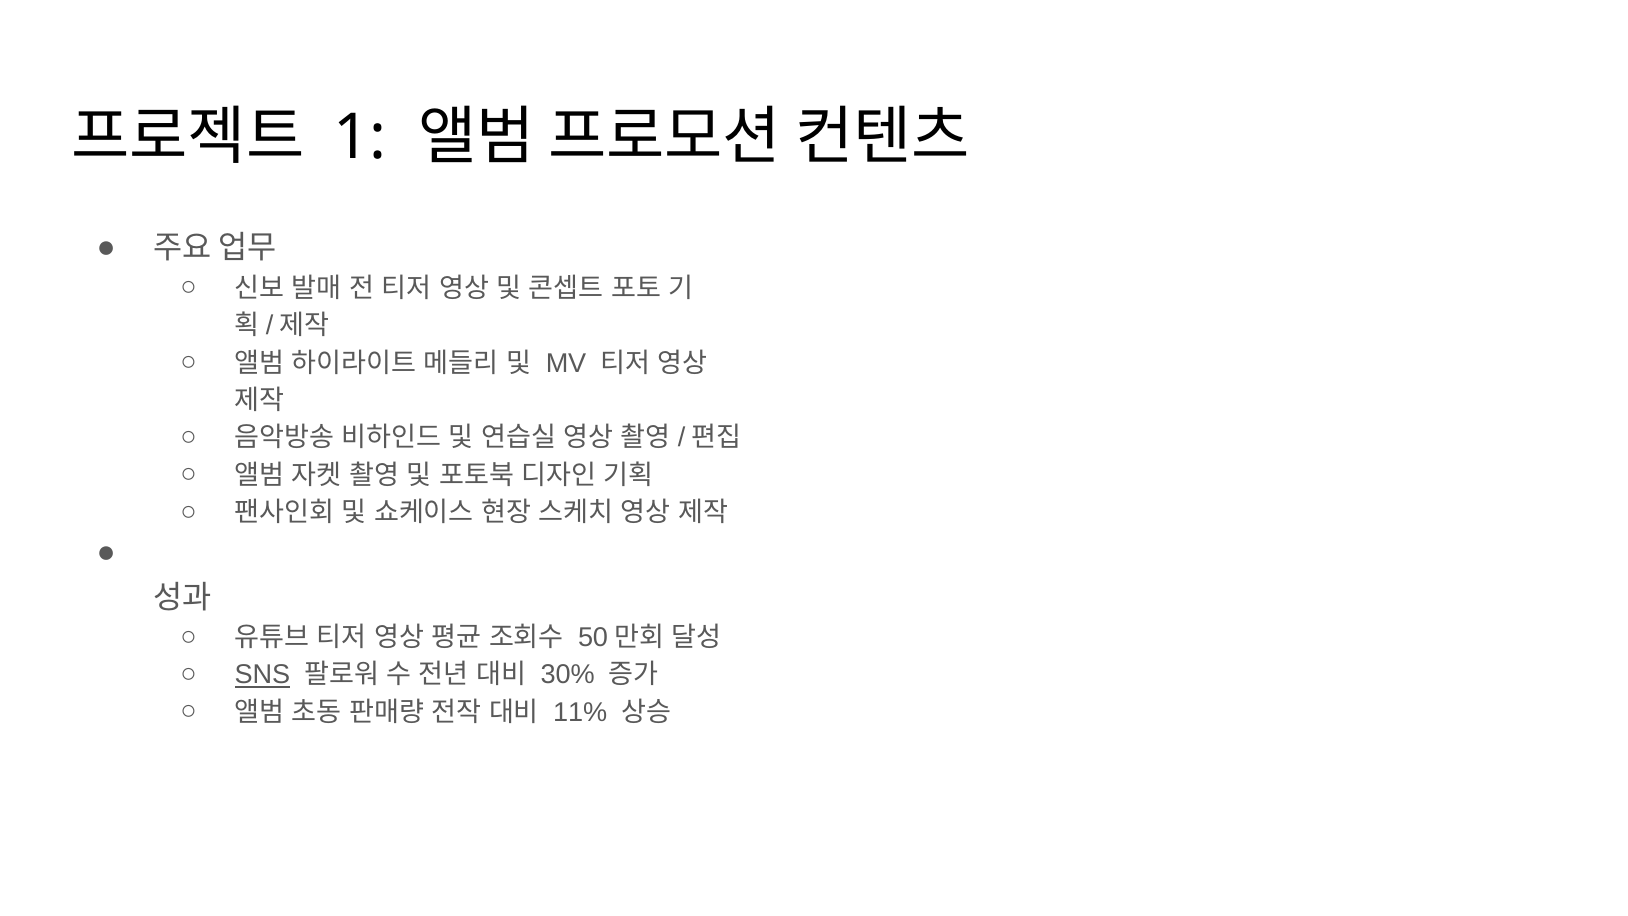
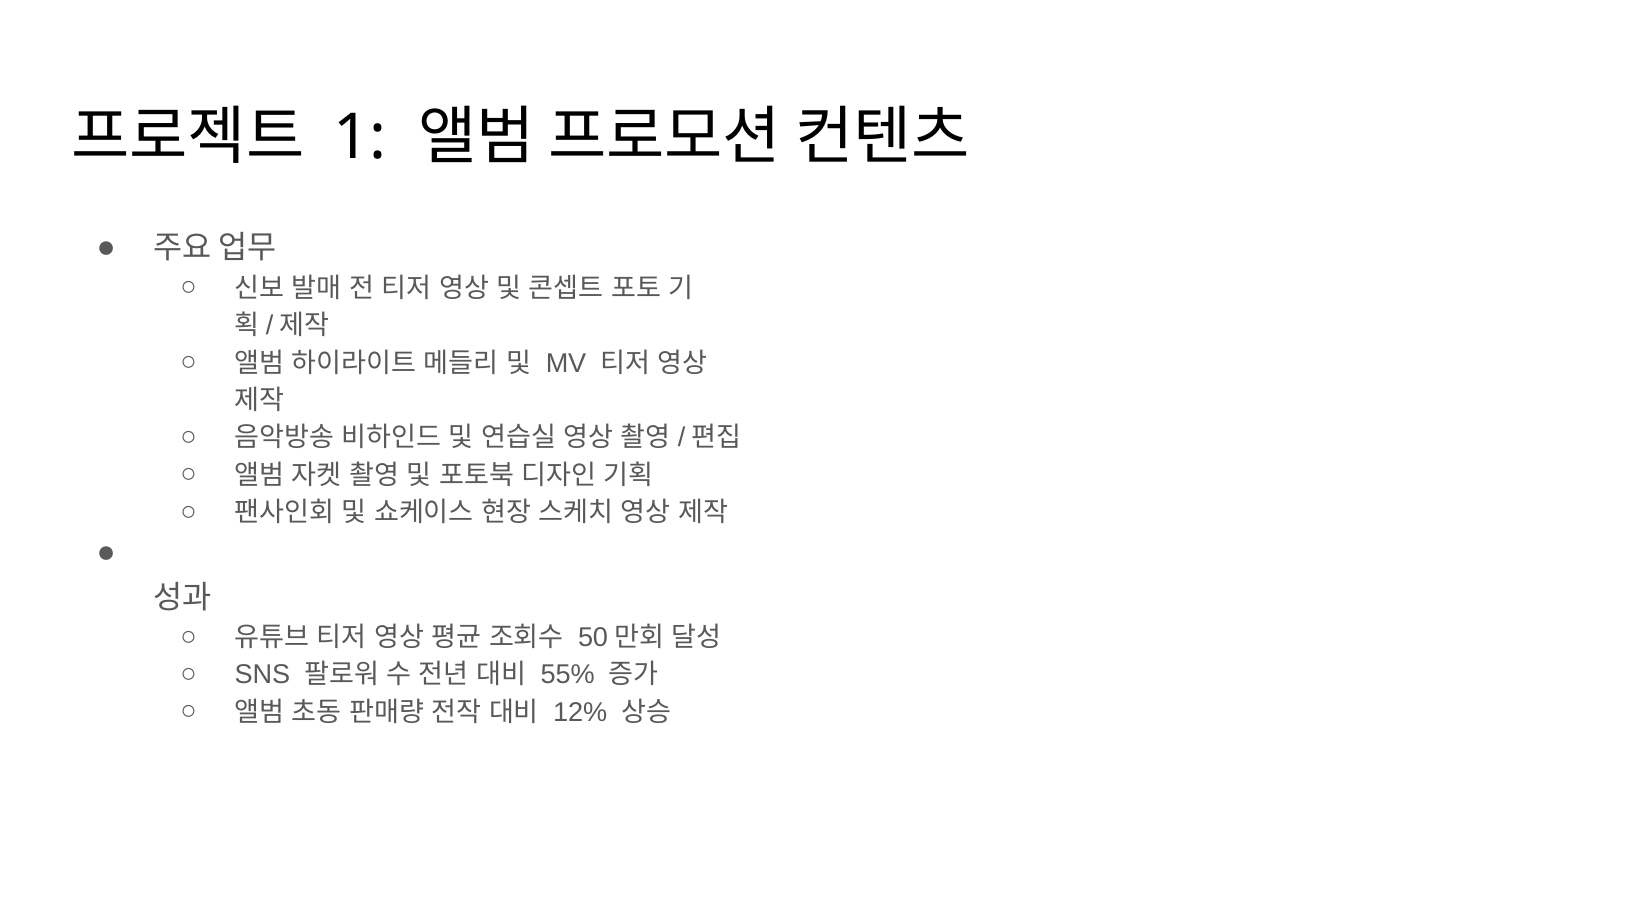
SNS underline: present -> none (262, 675)
30%: 30% -> 55% (568, 675)
11%: 11% -> 12% (580, 712)
